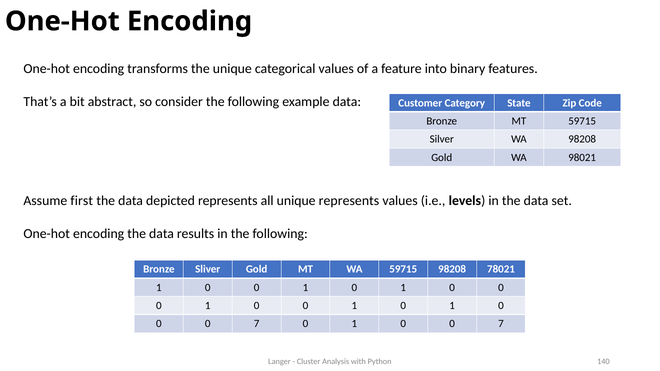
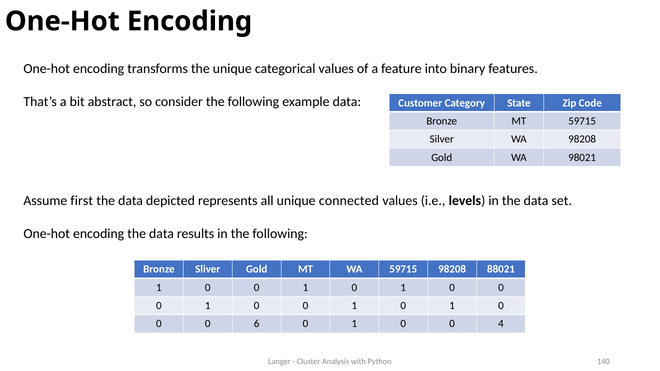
unique represents: represents -> connected (349, 201)
78021: 78021 -> 88021 (501, 270)
7: 7 -> 6 (257, 324)
1 0 0 7: 7 -> 4 (501, 324)
